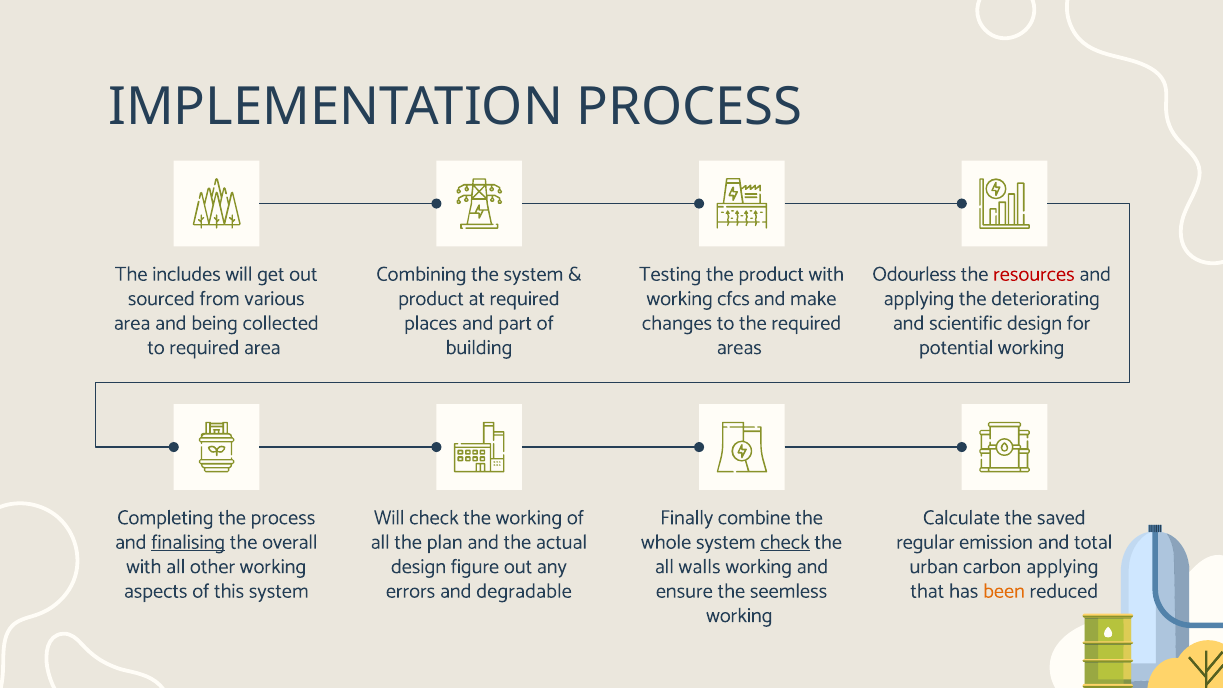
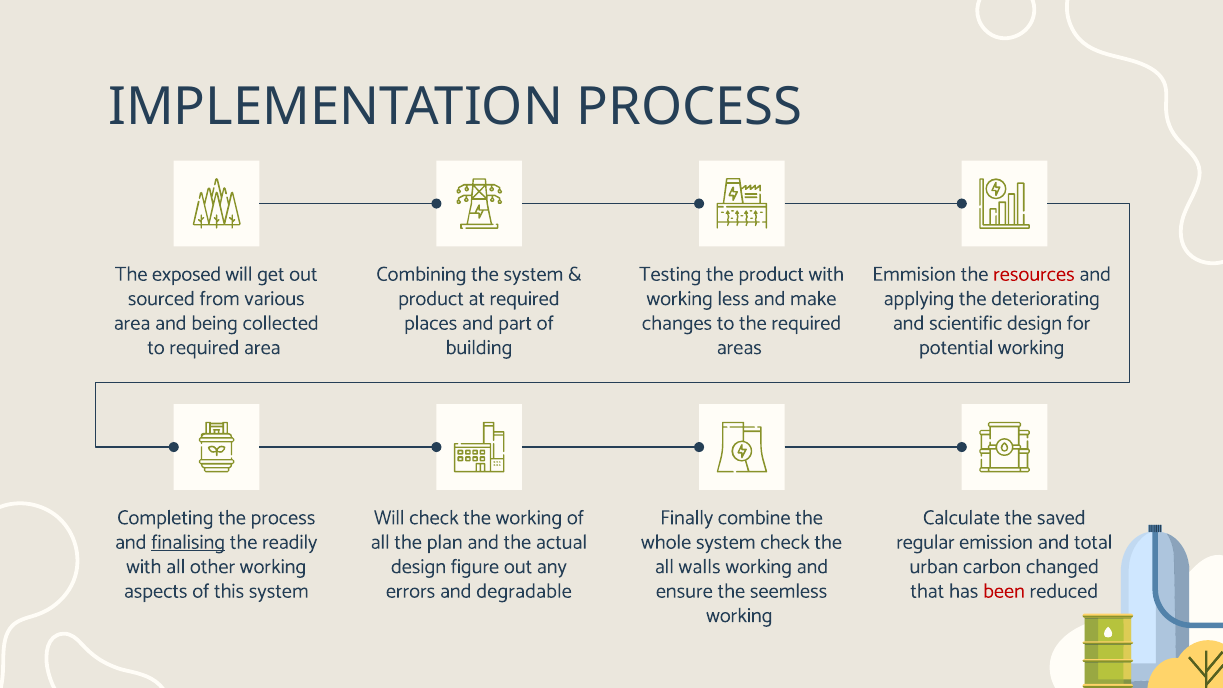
includes: includes -> exposed (187, 274)
Odourless: Odourless -> Emmision (914, 274)
cfcs: cfcs -> less (733, 298)
overall: overall -> readily (290, 542)
check underline: present -> none (785, 542)
carbon applying: applying -> changed (1062, 566)
been colour: orange -> red (1004, 591)
